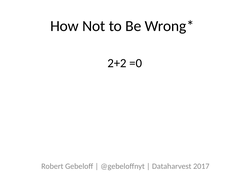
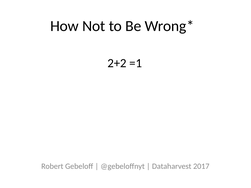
=0: =0 -> =1 (136, 63)
